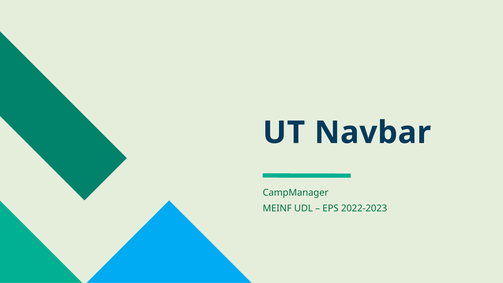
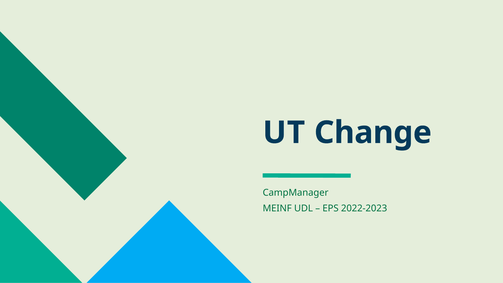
Navbar: Navbar -> Change (373, 133)
